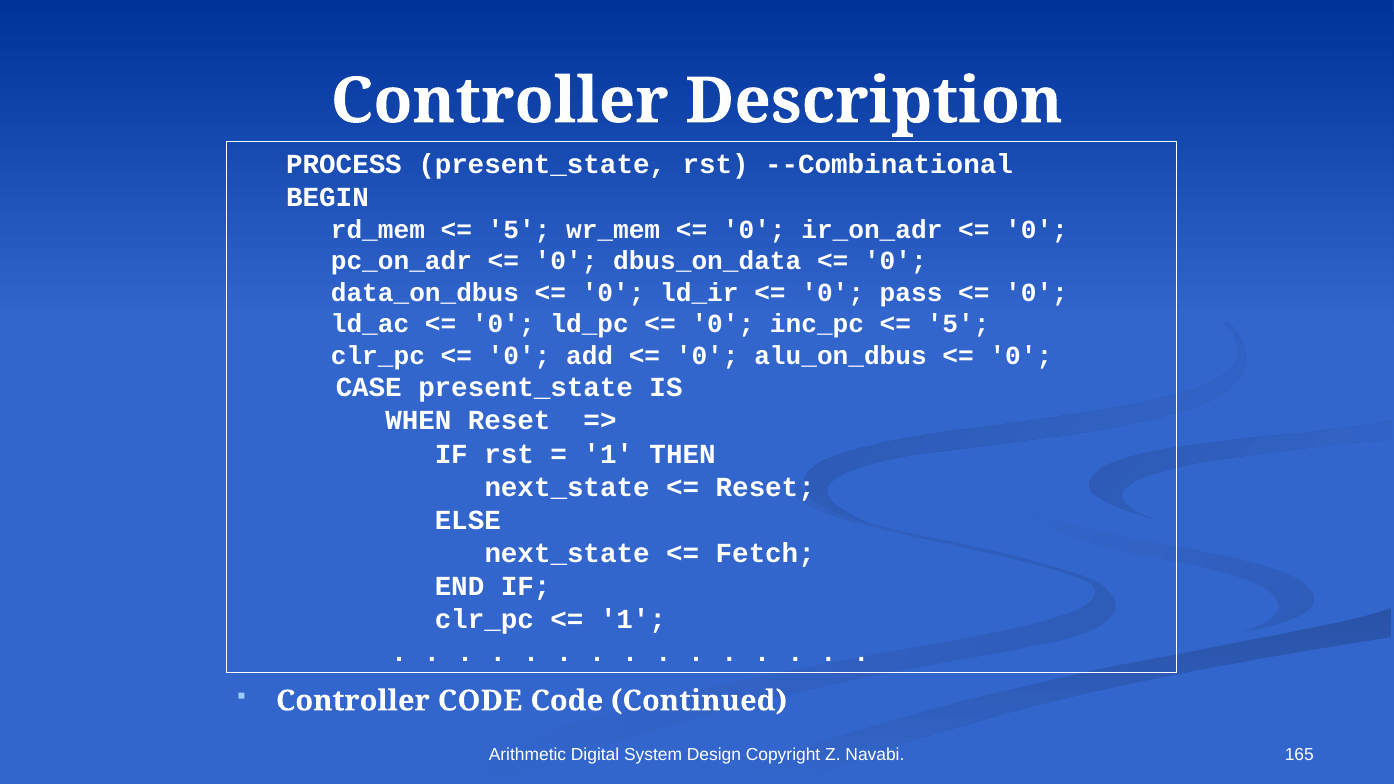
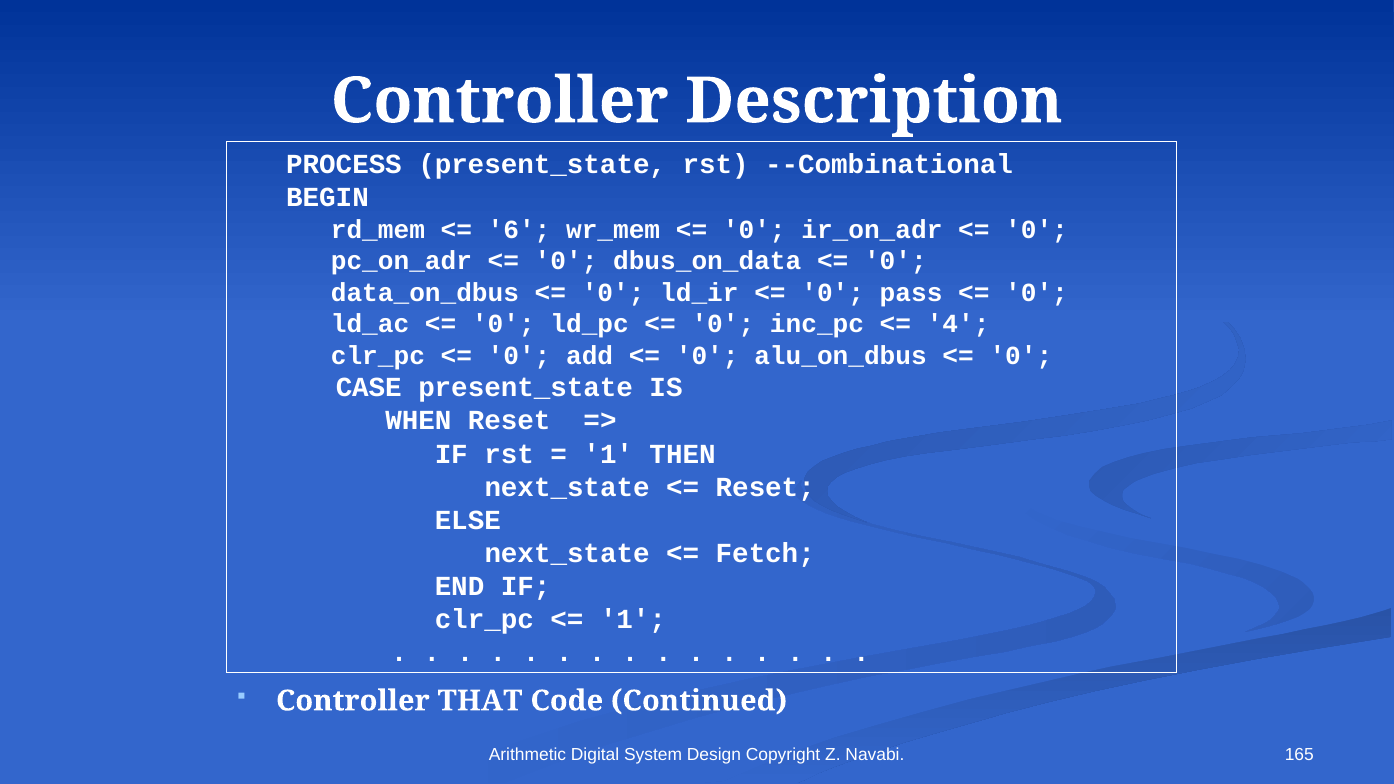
5: 5 -> 6 (519, 230)
5: 5 -> 4 (958, 324)
Controller CODE: CODE -> THAT (480, 701)
